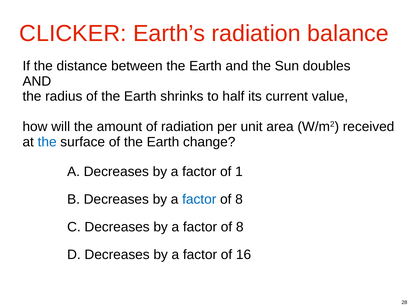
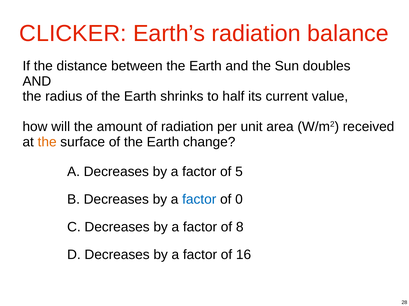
the colour: blue -> orange (47, 142)
1: 1 -> 5 (239, 172)
8: 8 -> 0 (239, 200)
